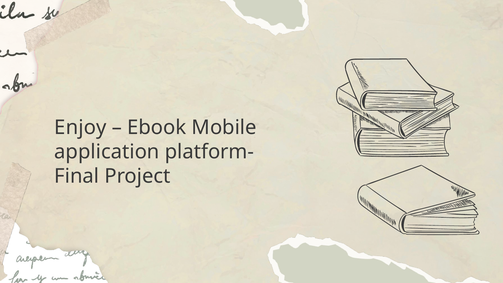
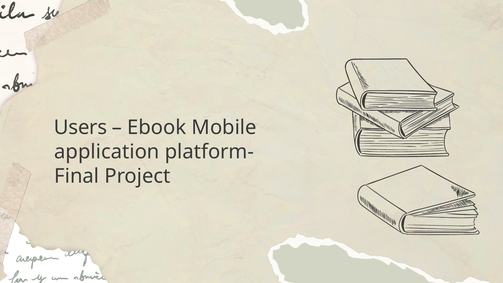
Enjoy: Enjoy -> Users (81, 127)
